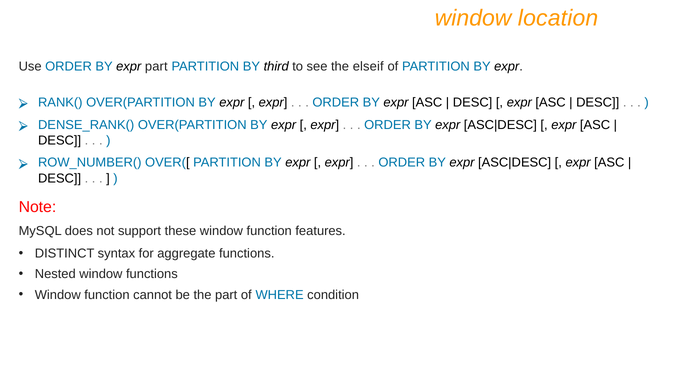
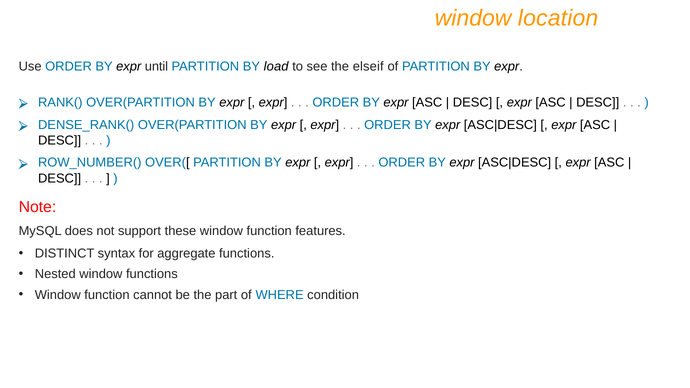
expr part: part -> until (156, 66)
third: third -> load (276, 66)
